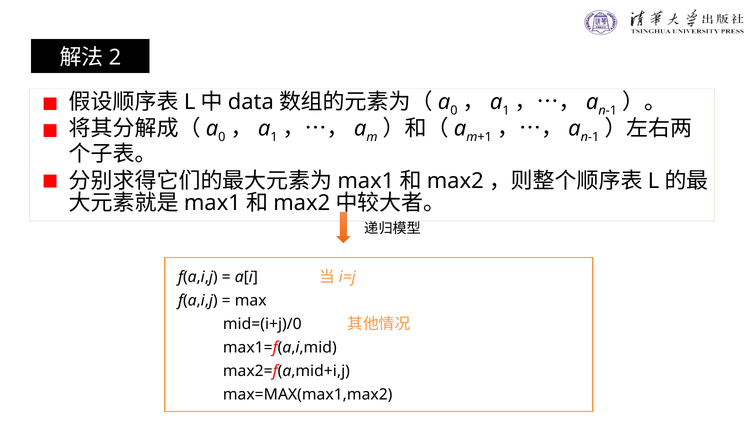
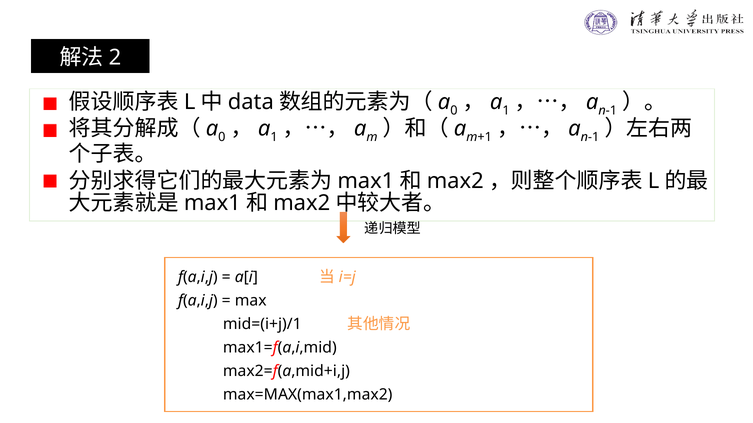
mid=(i+j)/0: mid=(i+j)/0 -> mid=(i+j)/1 (262, 324)
